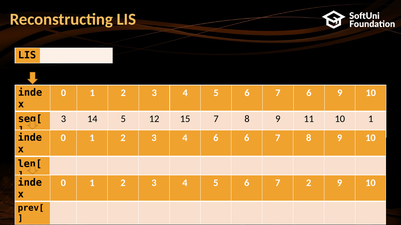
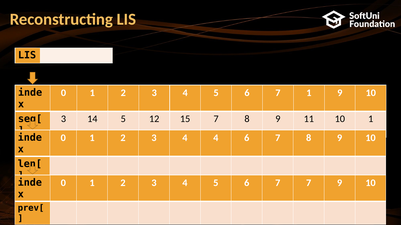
7 6: 6 -> 1 (309, 93)
4 6: 6 -> 4 (216, 138)
7 2: 2 -> 7 (309, 183)
